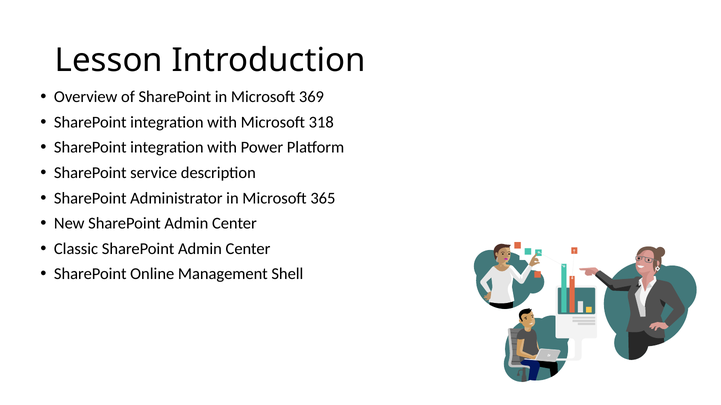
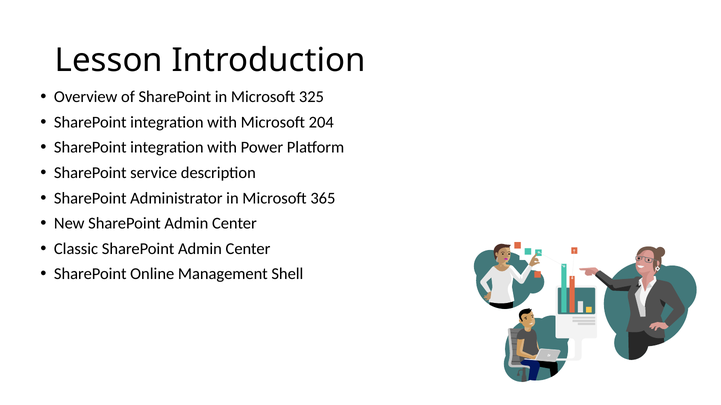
369: 369 -> 325 (311, 97)
318: 318 -> 204 (321, 122)
